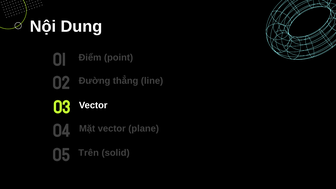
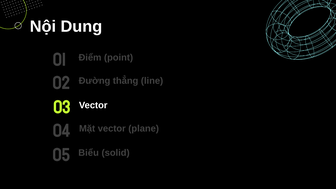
Trên: Trên -> Biểu (89, 153)
